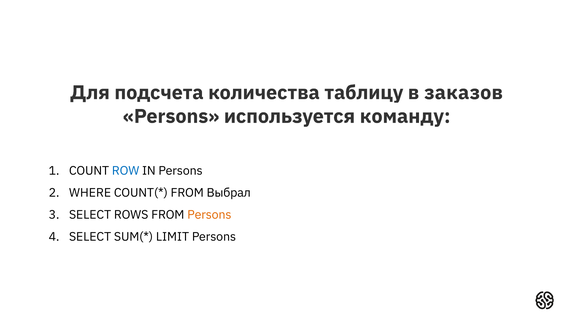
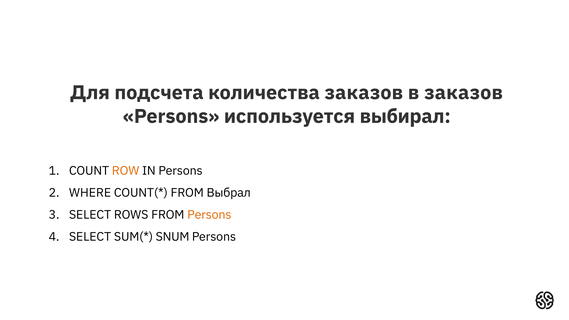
количества таблицу: таблицу -> заказов (364, 93)
команду: команду -> выбирал (405, 116)
ROW colour: blue -> orange (126, 171)
LIMIT: LIMIT -> SNUM (173, 237)
